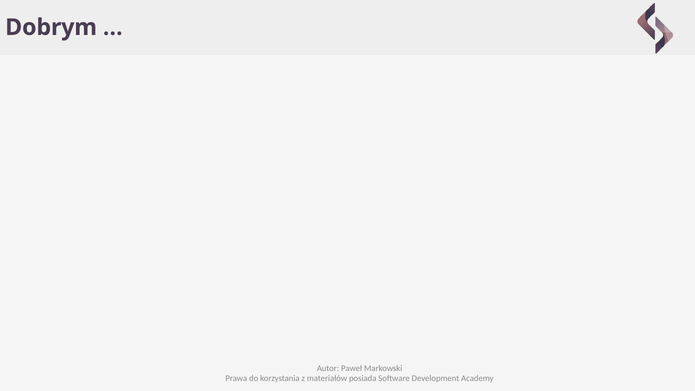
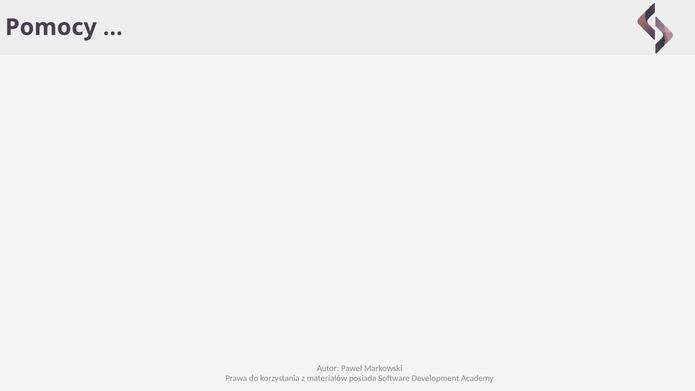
Dobrym: Dobrym -> Pomocy (51, 27)
